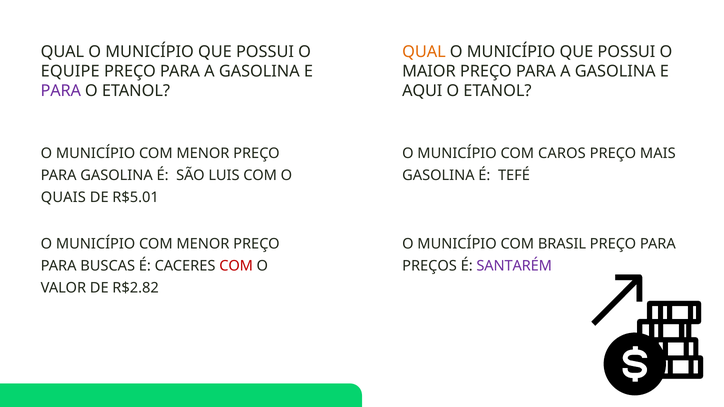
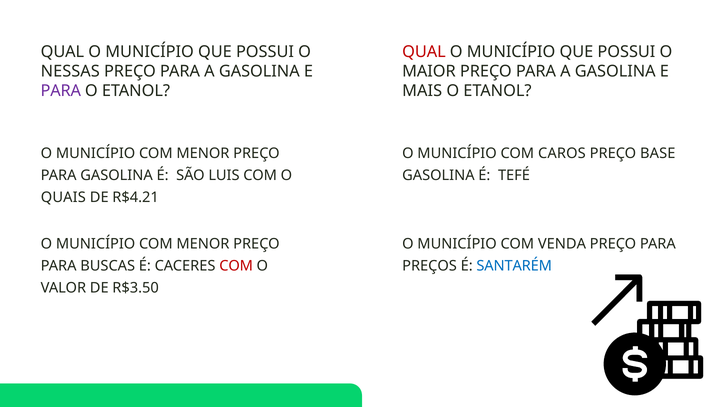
QUAL colour: orange -> red (424, 52)
EQUIPE: EQUIPE -> NESSAS (70, 72)
AQUI: AQUI -> MAIS (422, 91)
MAIS: MAIS -> BASE (658, 154)
R$5.01: R$5.01 -> R$4.21 (136, 197)
BRASIL: BRASIL -> VENDA (562, 244)
SANTARÉM colour: purple -> blue (514, 266)
R$2.82: R$2.82 -> R$3.50 (136, 288)
